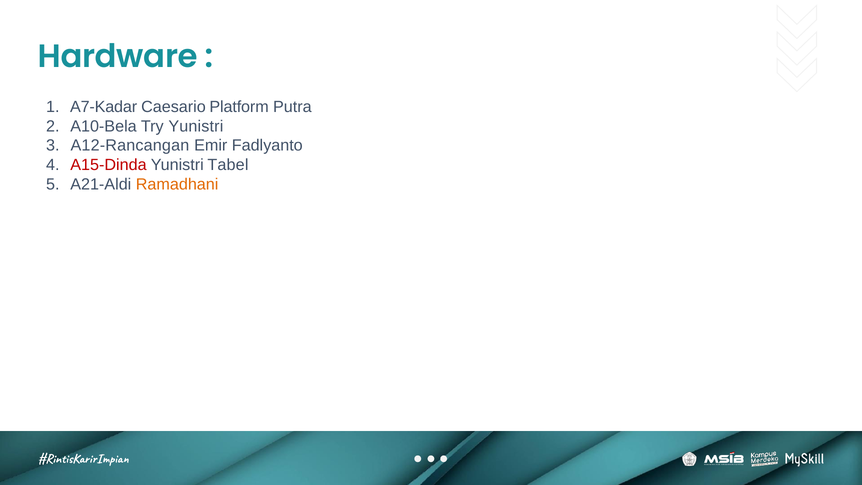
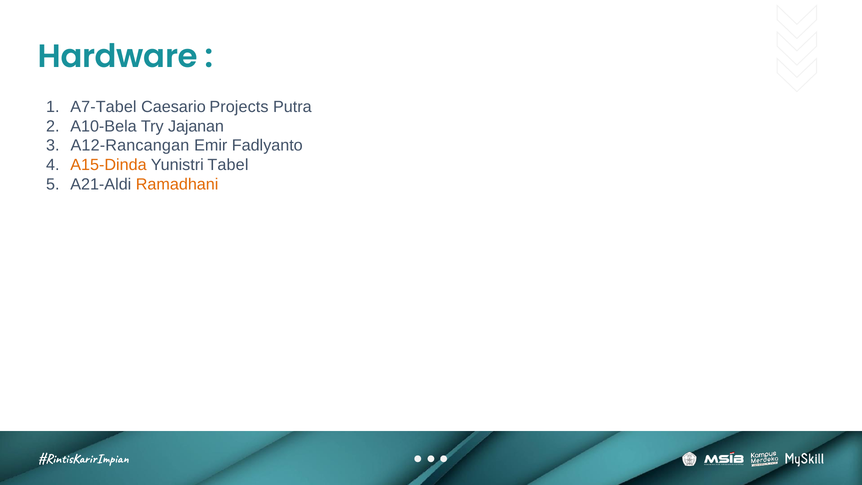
A7-Kadar: A7-Kadar -> A7-Tabel (103, 107)
Platform: Platform -> Projects (239, 107)
Try Yunistri: Yunistri -> Jajanan (196, 126)
A15-Dinda colour: red -> orange (108, 165)
